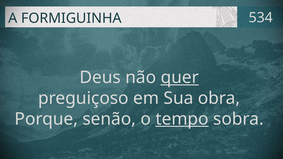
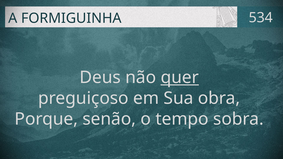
tempo underline: present -> none (182, 119)
